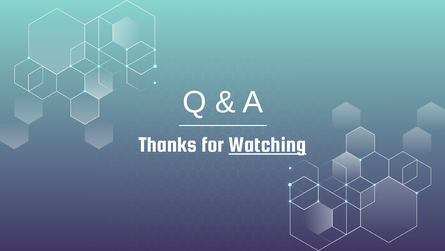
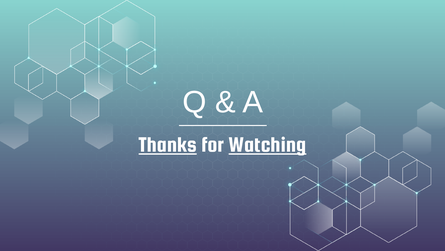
Thanks underline: none -> present (168, 144)
